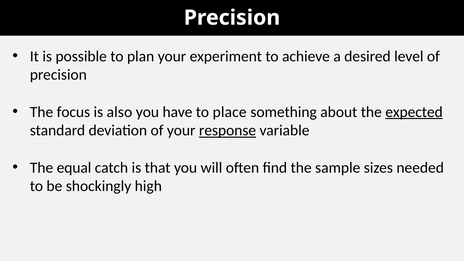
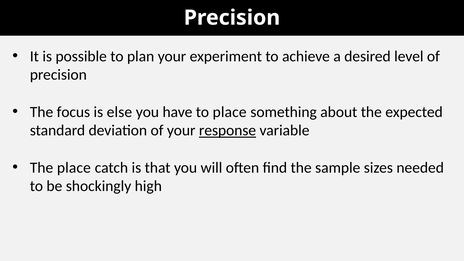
also: also -> else (119, 112)
expected underline: present -> none (414, 112)
The equal: equal -> place (74, 168)
